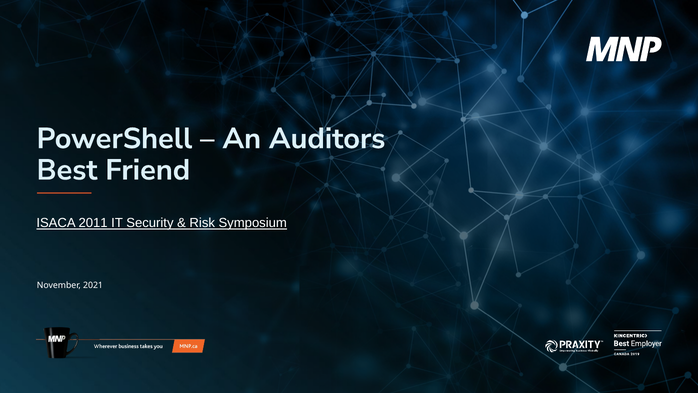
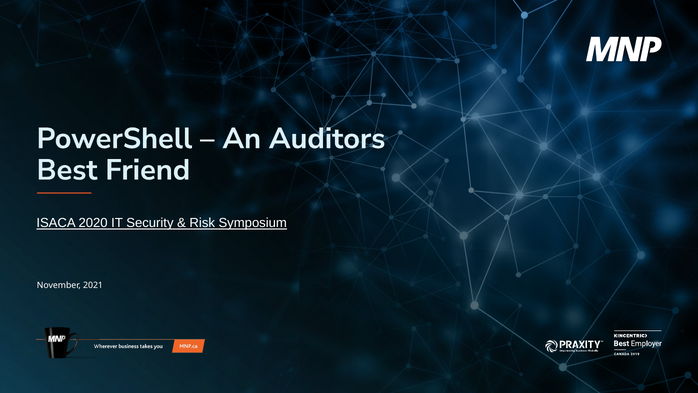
2011: 2011 -> 2020 (93, 223)
